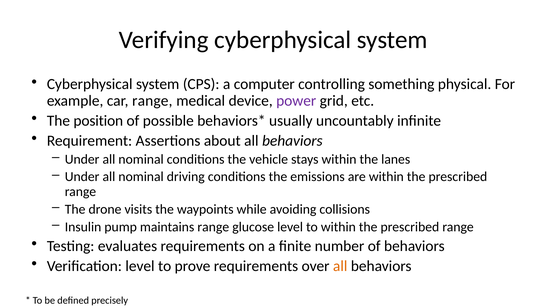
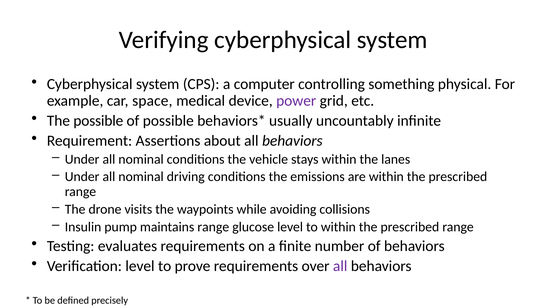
car range: range -> space (152, 101)
The position: position -> possible (98, 121)
all colour: orange -> purple (340, 266)
